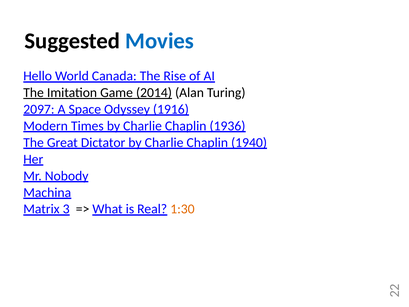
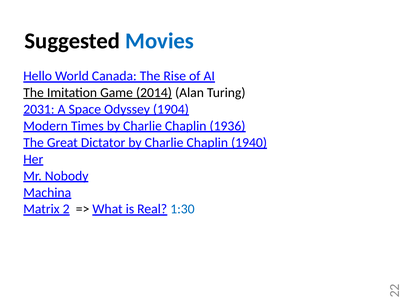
2097: 2097 -> 2031 (39, 109)
1916: 1916 -> 1904 (171, 109)
Matrix 3: 3 -> 2 (66, 209)
1:30 colour: orange -> blue (182, 209)
